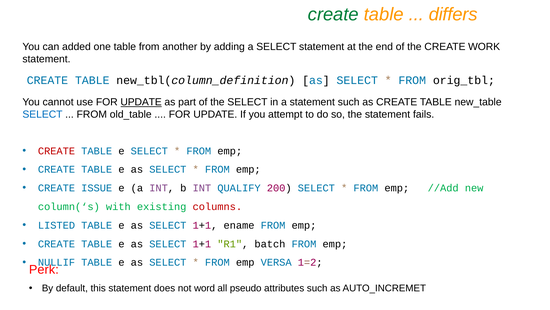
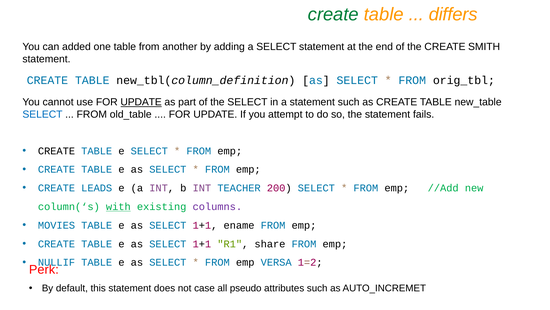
WORK: WORK -> SMITH (484, 47)
CREATE colour: red -> black (56, 151)
ISSUE: ISSUE -> LEADS (97, 188)
QUALIFY: QUALIFY -> TEACHER (239, 188)
with underline: none -> present (118, 206)
columns colour: red -> purple (217, 206)
LISTED: LISTED -> MOVIES (56, 225)
batch: batch -> share (270, 243)
word: word -> case (204, 288)
